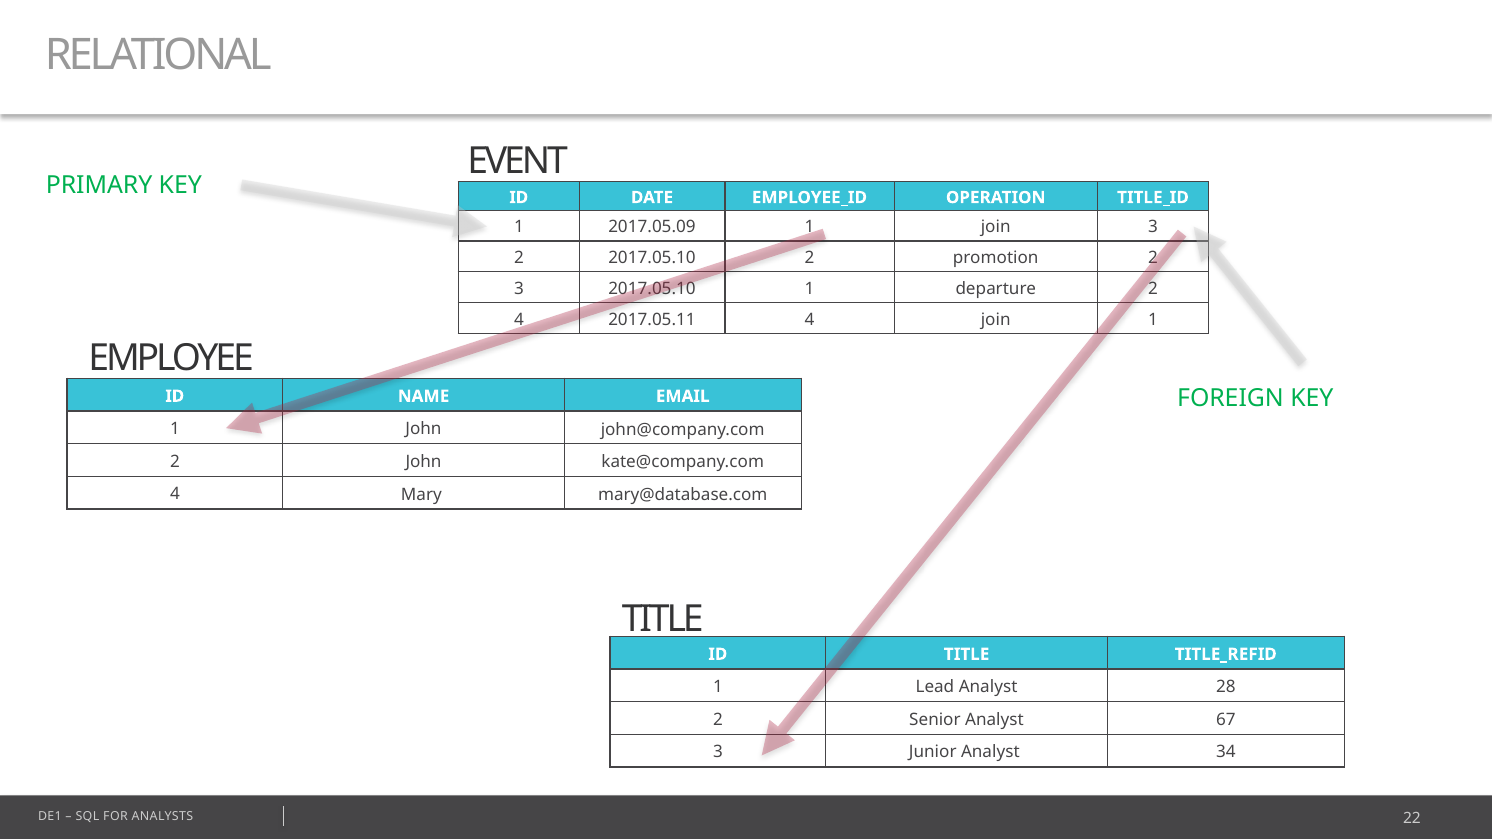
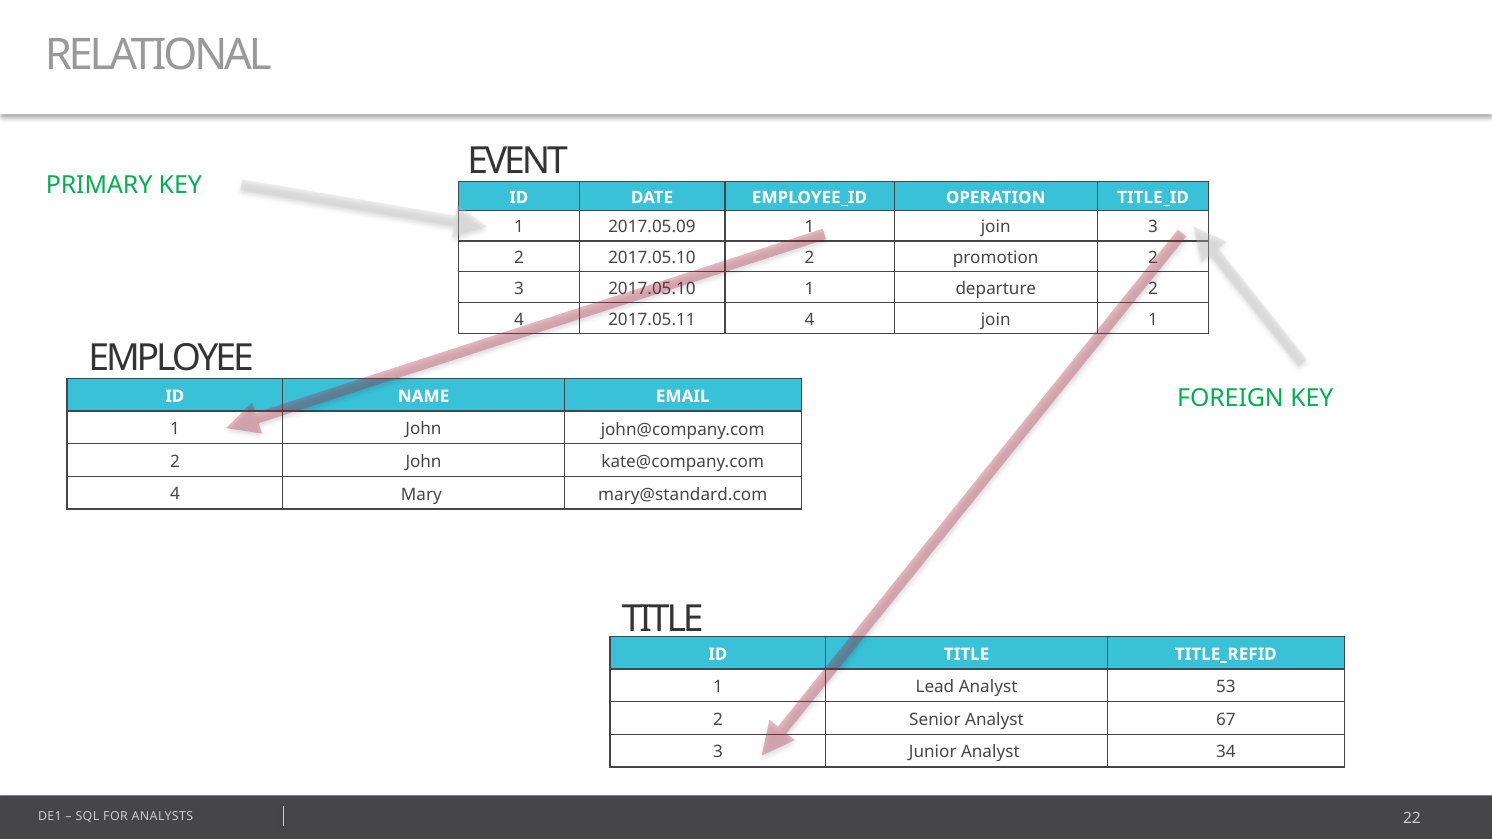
mary@database.com: mary@database.com -> mary@standard.com (683, 495)
28: 28 -> 53 (1226, 687)
